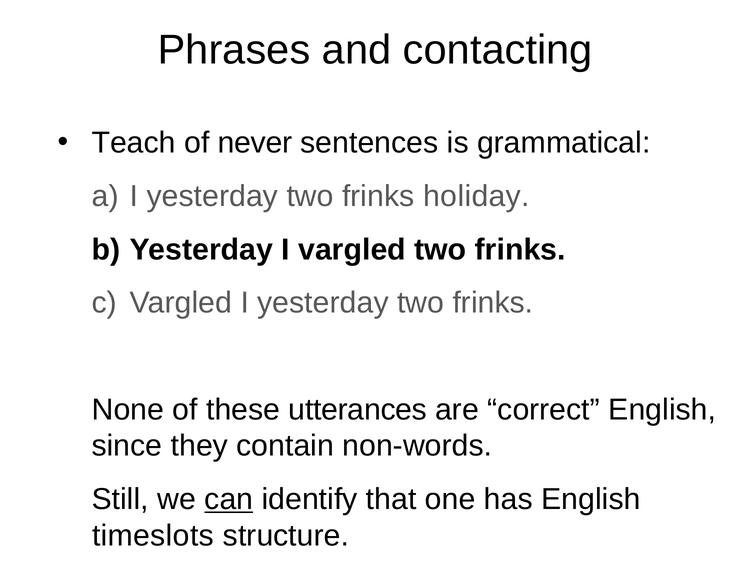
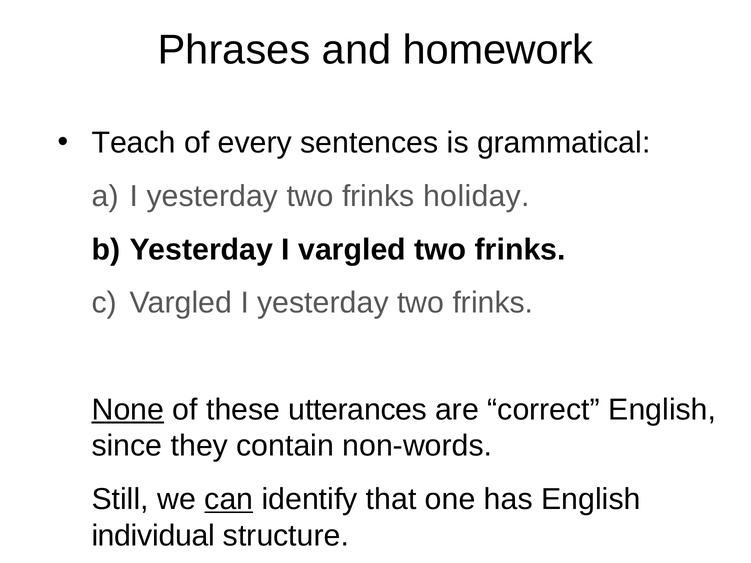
contacting: contacting -> homework (498, 50)
never: never -> every (255, 143)
None underline: none -> present (128, 410)
timeslots: timeslots -> individual (153, 536)
